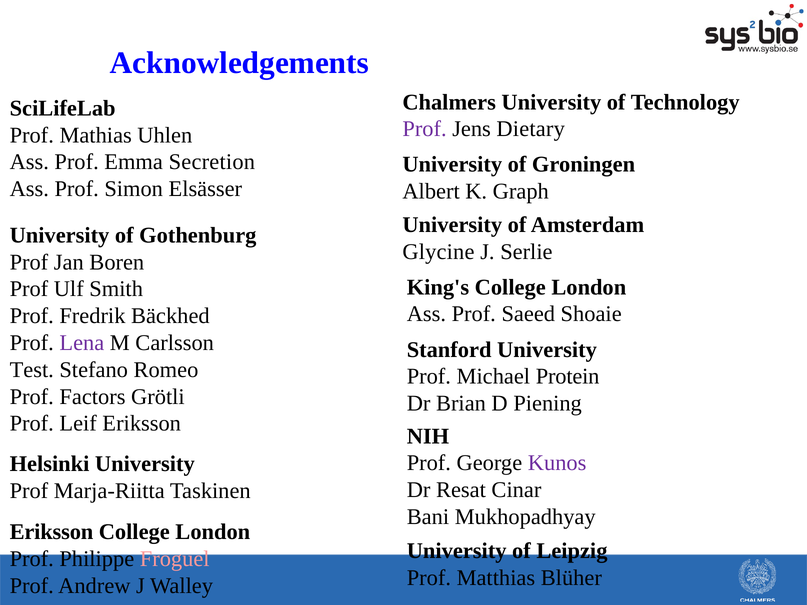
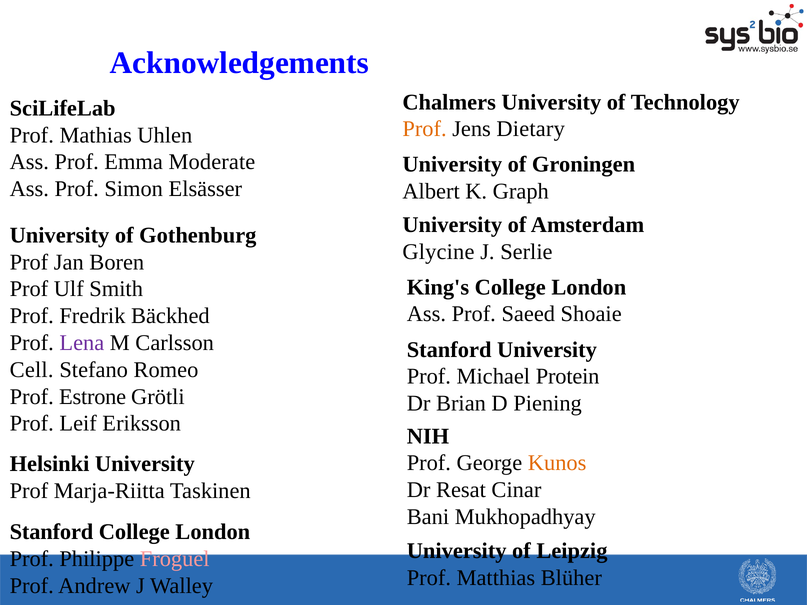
Prof colour: purple -> orange (425, 129)
Secretion: Secretion -> Moderate (212, 162)
Test: Test -> Cell (32, 370)
Factors: Factors -> Estrone (93, 397)
Kunos colour: purple -> orange (557, 463)
Eriksson: Eriksson -> Stanford (51, 532)
